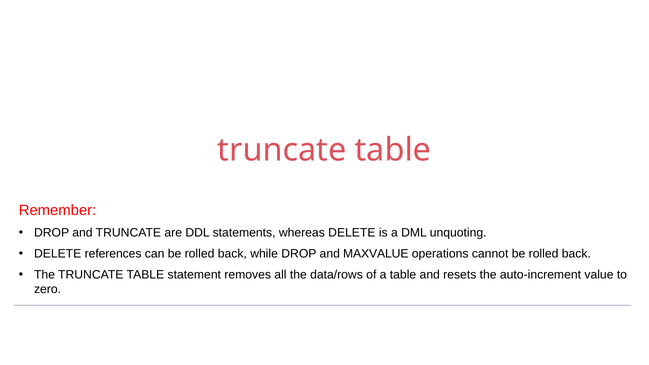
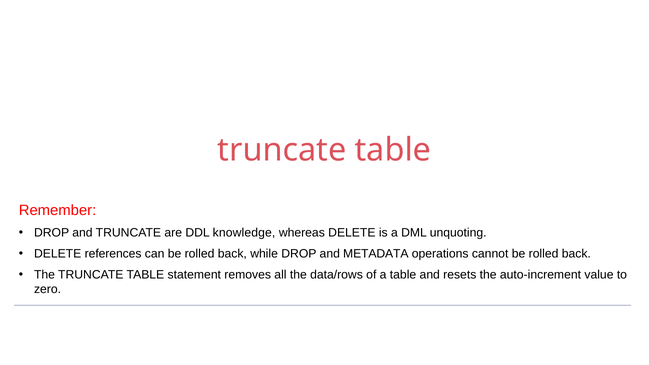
statements: statements -> knowledge (244, 233)
MAXVALUE: MAXVALUE -> METADATA (376, 254)
